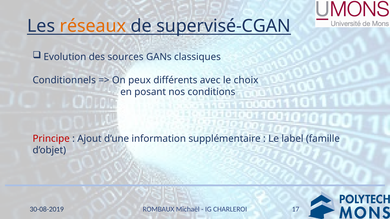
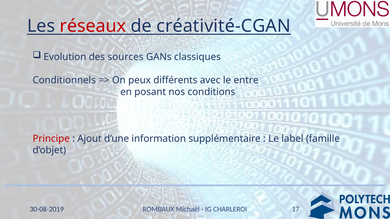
réseaux colour: orange -> red (93, 26)
supervisé-CGAN: supervisé-CGAN -> créativité-CGAN (223, 26)
choix: choix -> entre (246, 80)
